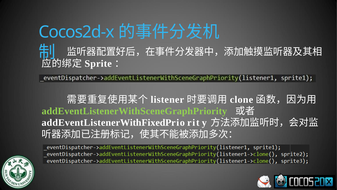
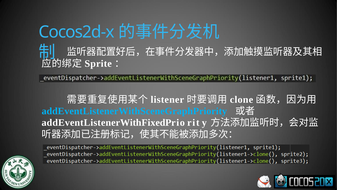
addEventListenerWithSceneGraphPriority colour: light green -> light blue (134, 111)
